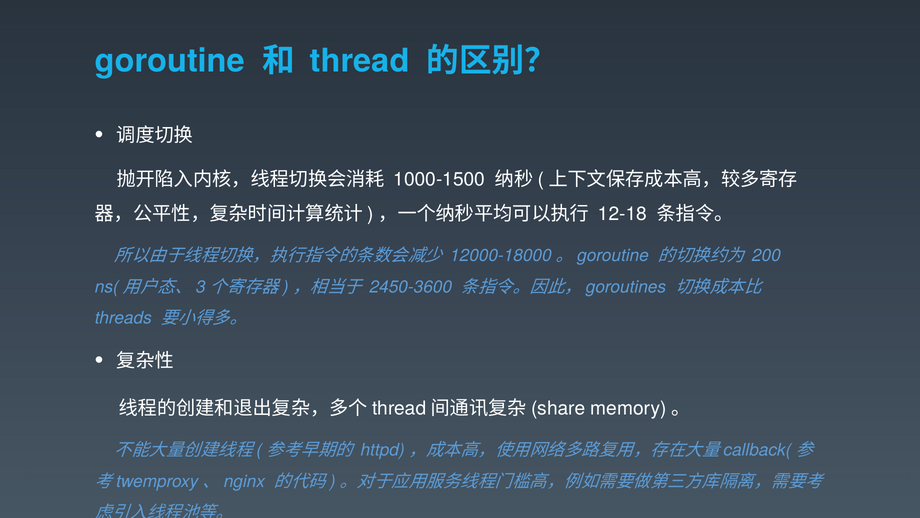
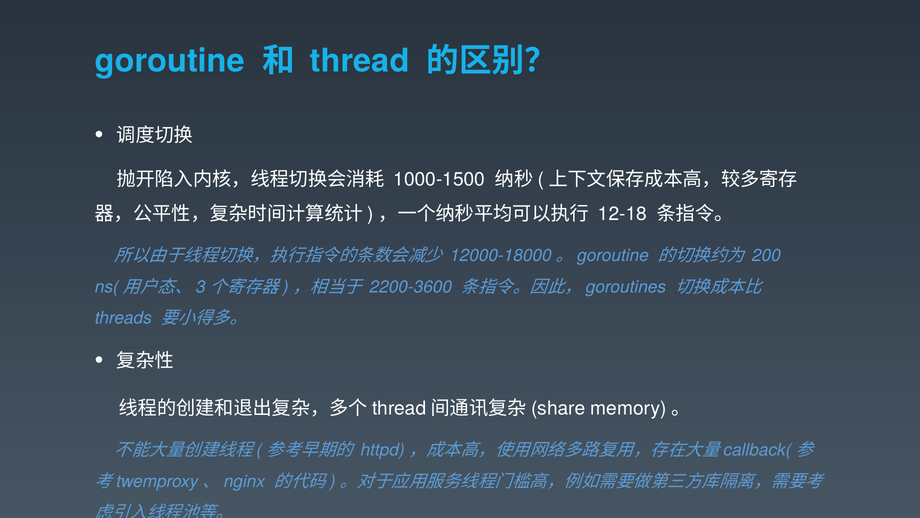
2450-3600: 2450-3600 -> 2200-3600 (411, 287)
